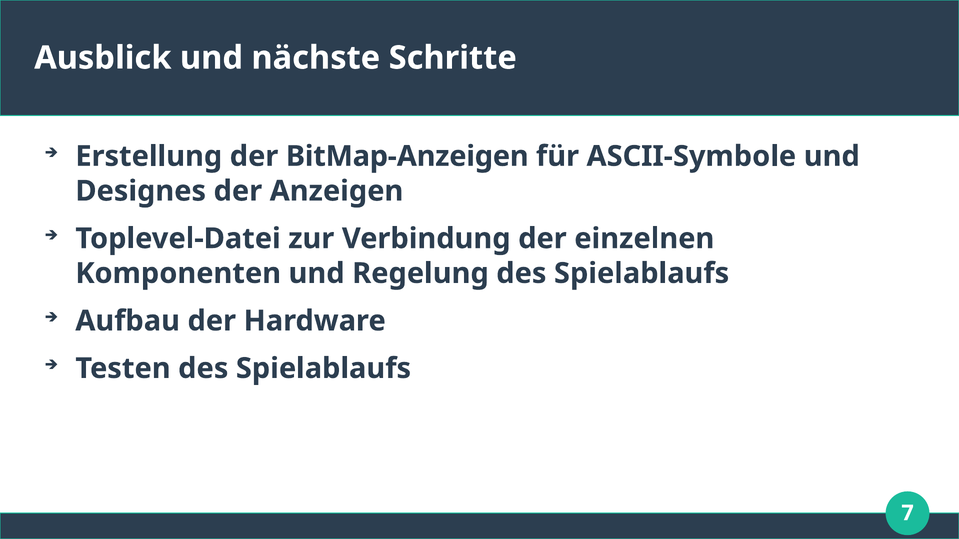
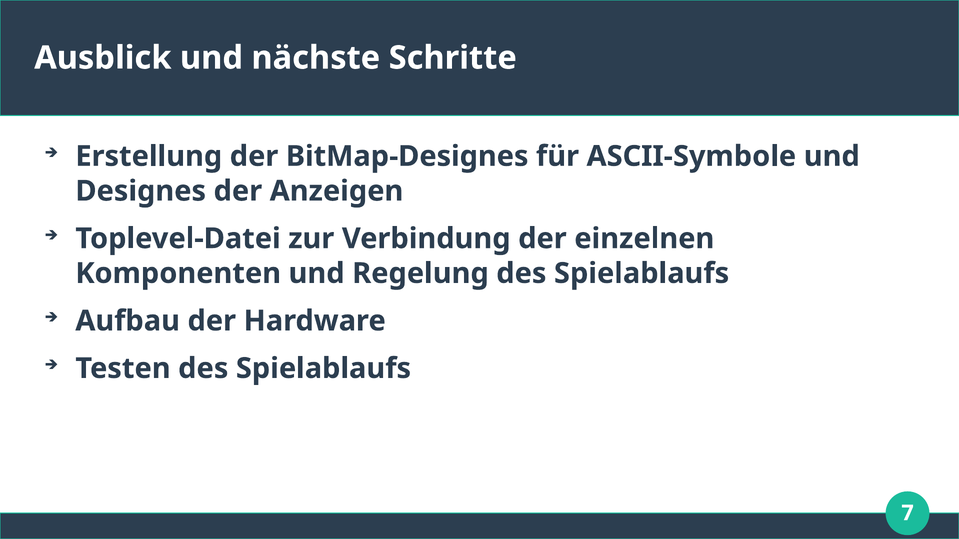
BitMap-Anzeigen: BitMap-Anzeigen -> BitMap-Designes (407, 156)
